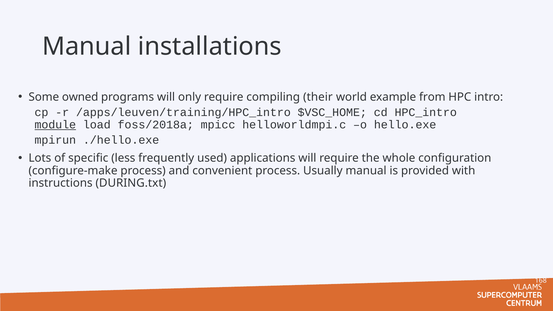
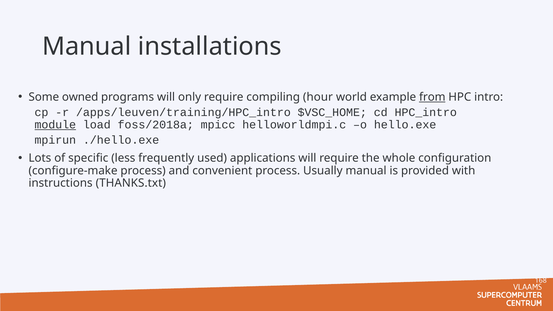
their: their -> hour (318, 97)
from underline: none -> present (432, 97)
DURING.txt: DURING.txt -> THANKS.txt (131, 183)
